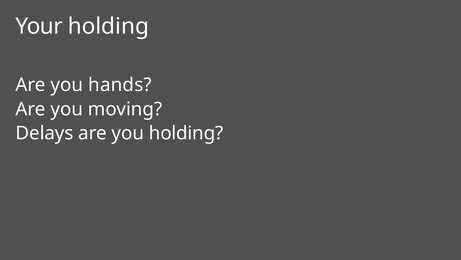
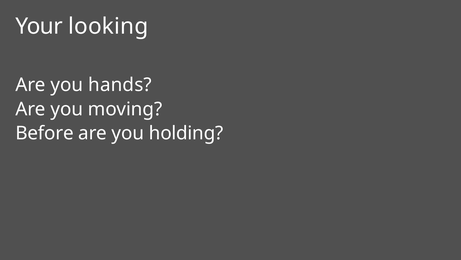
Your holding: holding -> looking (108, 26)
Delays: Delays -> Before (45, 133)
